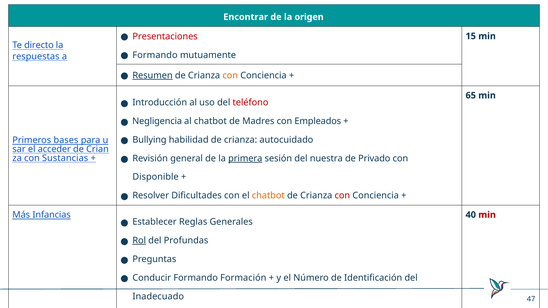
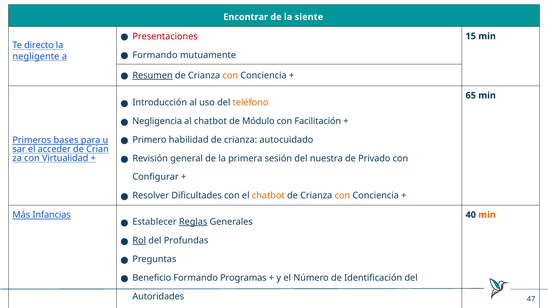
origen: origen -> siente (309, 17)
respuestas: respuestas -> negligente (36, 56)
teléfono colour: red -> orange (250, 103)
Madres: Madres -> Módulo (258, 121)
Empleados: Empleados -> Facilitación (318, 121)
Bullying: Bullying -> Primero (149, 140)
primera underline: present -> none (245, 158)
Sustancias: Sustancias -> Virtualidad (65, 158)
Disponible: Disponible -> Configurar (156, 177)
con colour: red -> orange (342, 196)
min colour: red -> orange (487, 215)
Reglas underline: none -> present (193, 222)
Conducir: Conducir -> Beneficio (152, 278)
Formación: Formación -> Programas (243, 278)
Inadecuado: Inadecuado -> Autoridades (158, 297)
